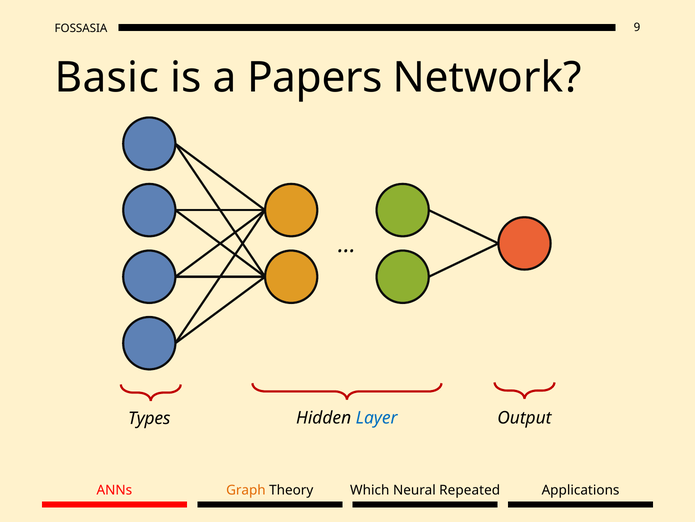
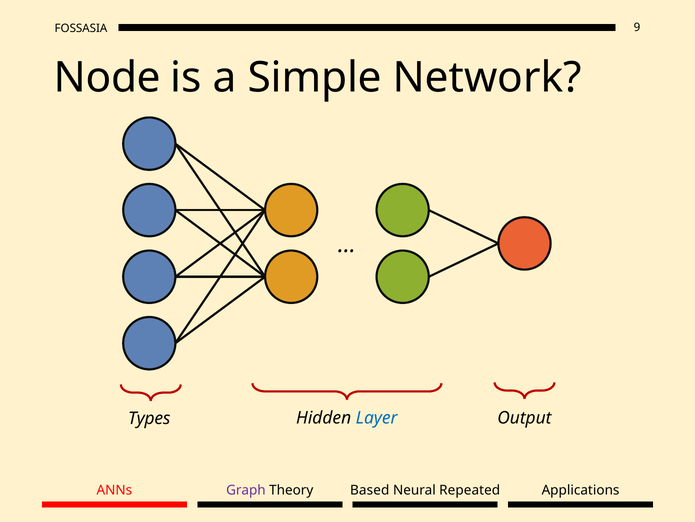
Basic: Basic -> Node (107, 78)
Papers: Papers -> Simple (315, 78)
Graph colour: orange -> purple (246, 489)
Which: Which -> Based (370, 489)
